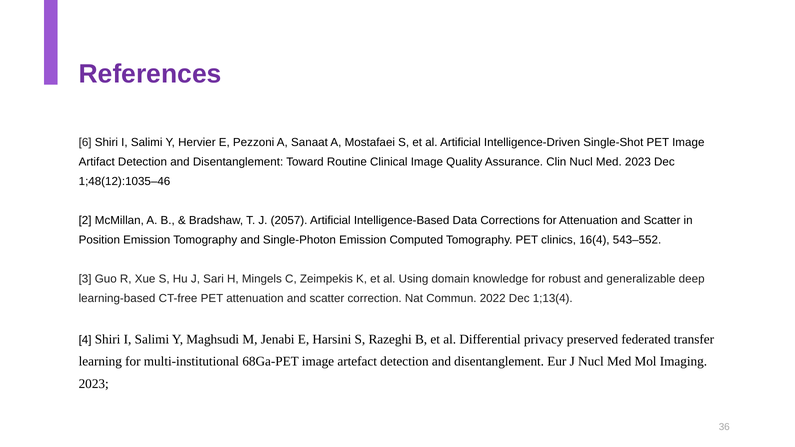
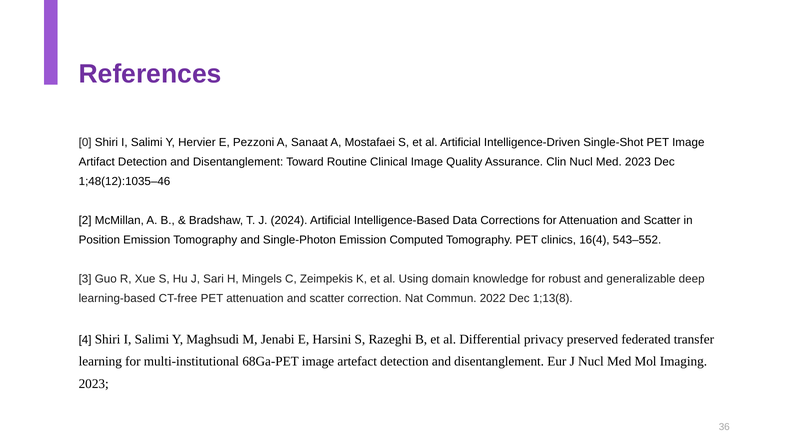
6: 6 -> 0 (85, 143)
2057: 2057 -> 2024 (289, 221)
1;13(4: 1;13(4 -> 1;13(8 (553, 299)
